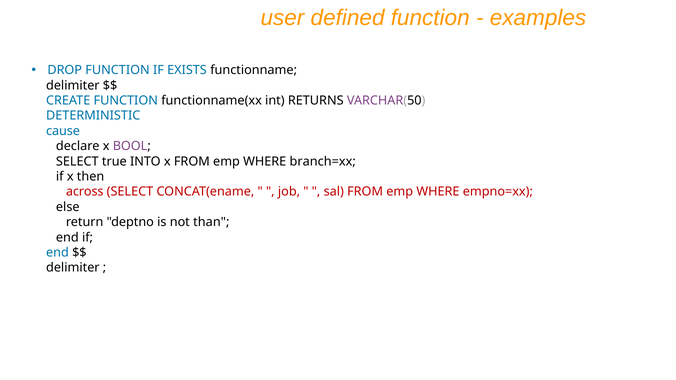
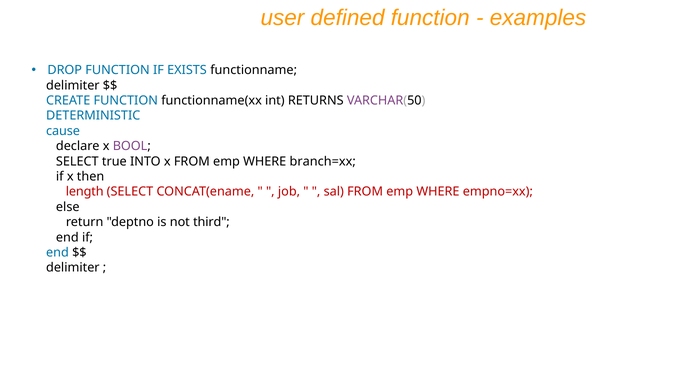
across: across -> length (85, 192)
than: than -> third (211, 222)
